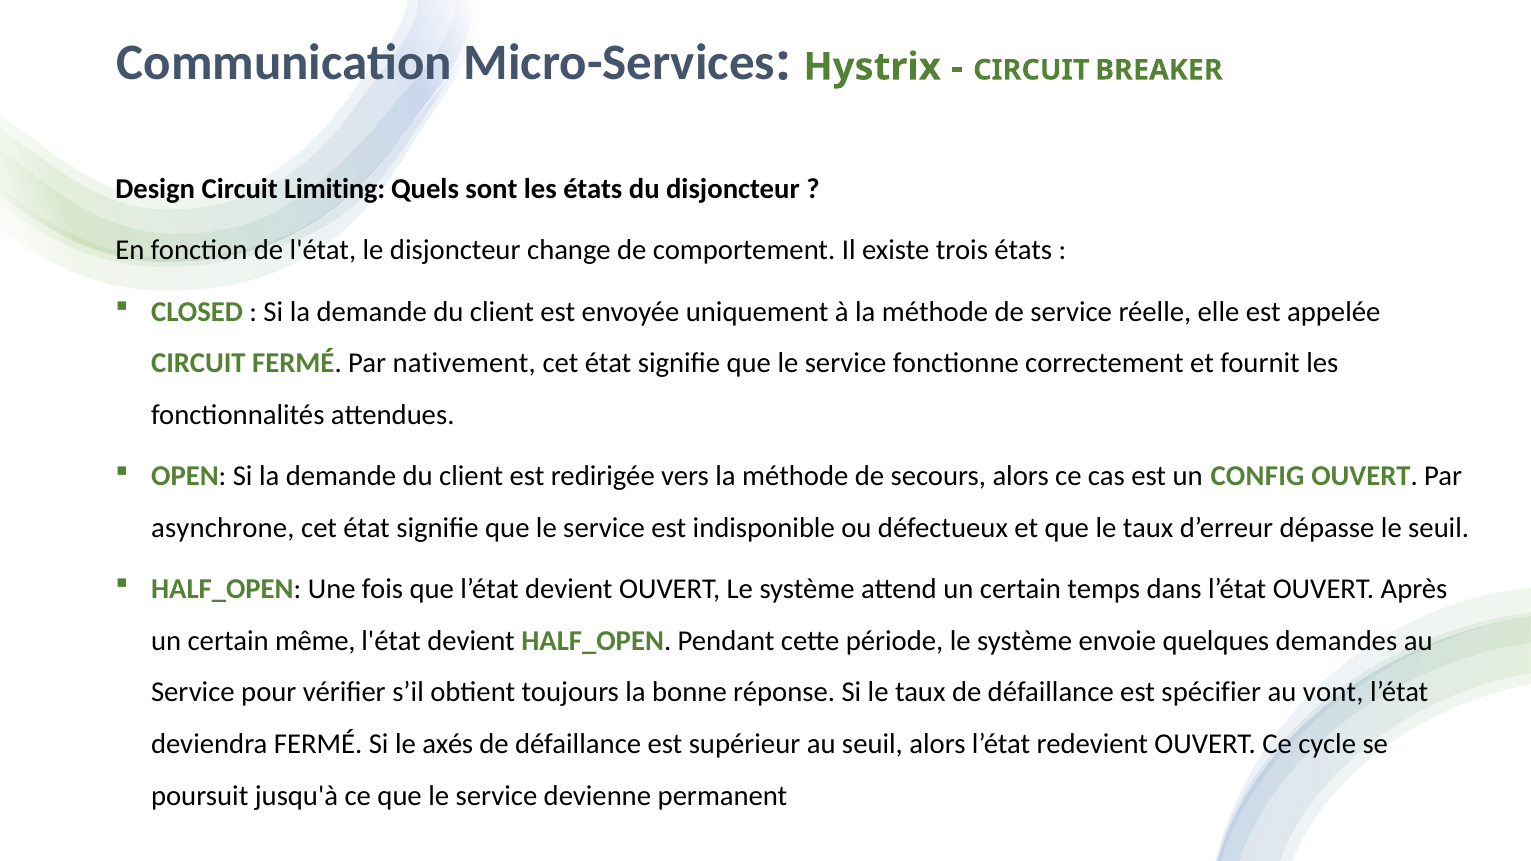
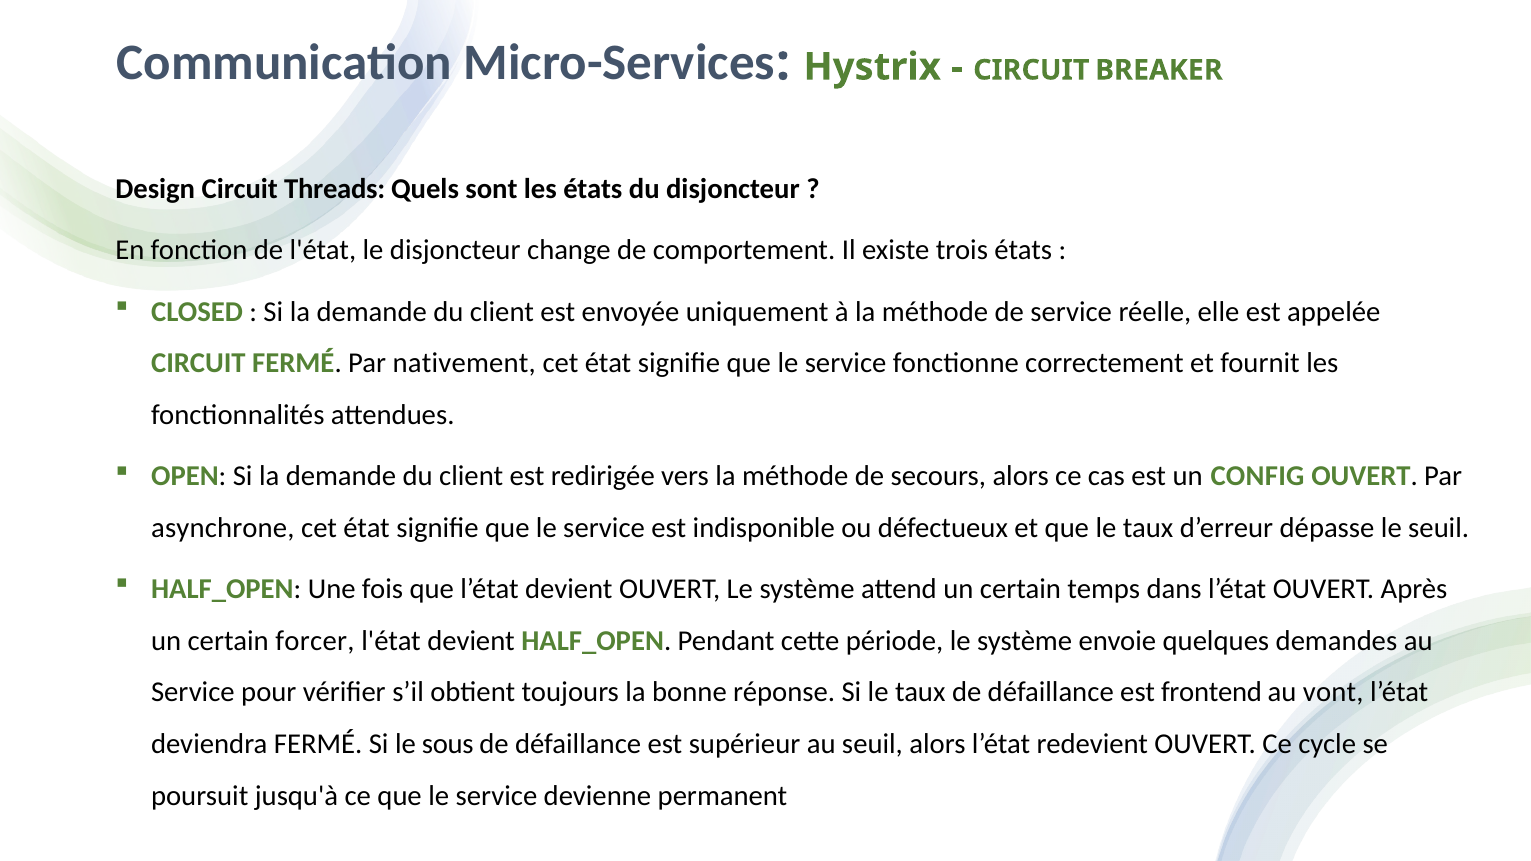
Limiting: Limiting -> Threads (335, 189)
même: même -> forcer (315, 641)
spécifier: spécifier -> frontend (1211, 693)
axés: axés -> sous (448, 744)
